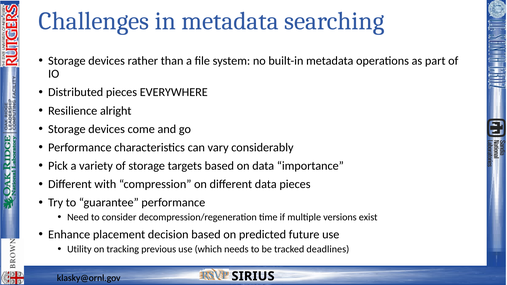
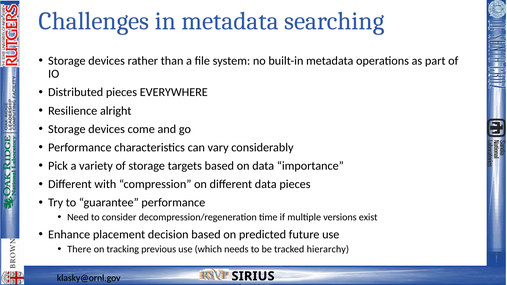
Utility: Utility -> There (79, 249)
deadlines: deadlines -> hierarchy (328, 249)
